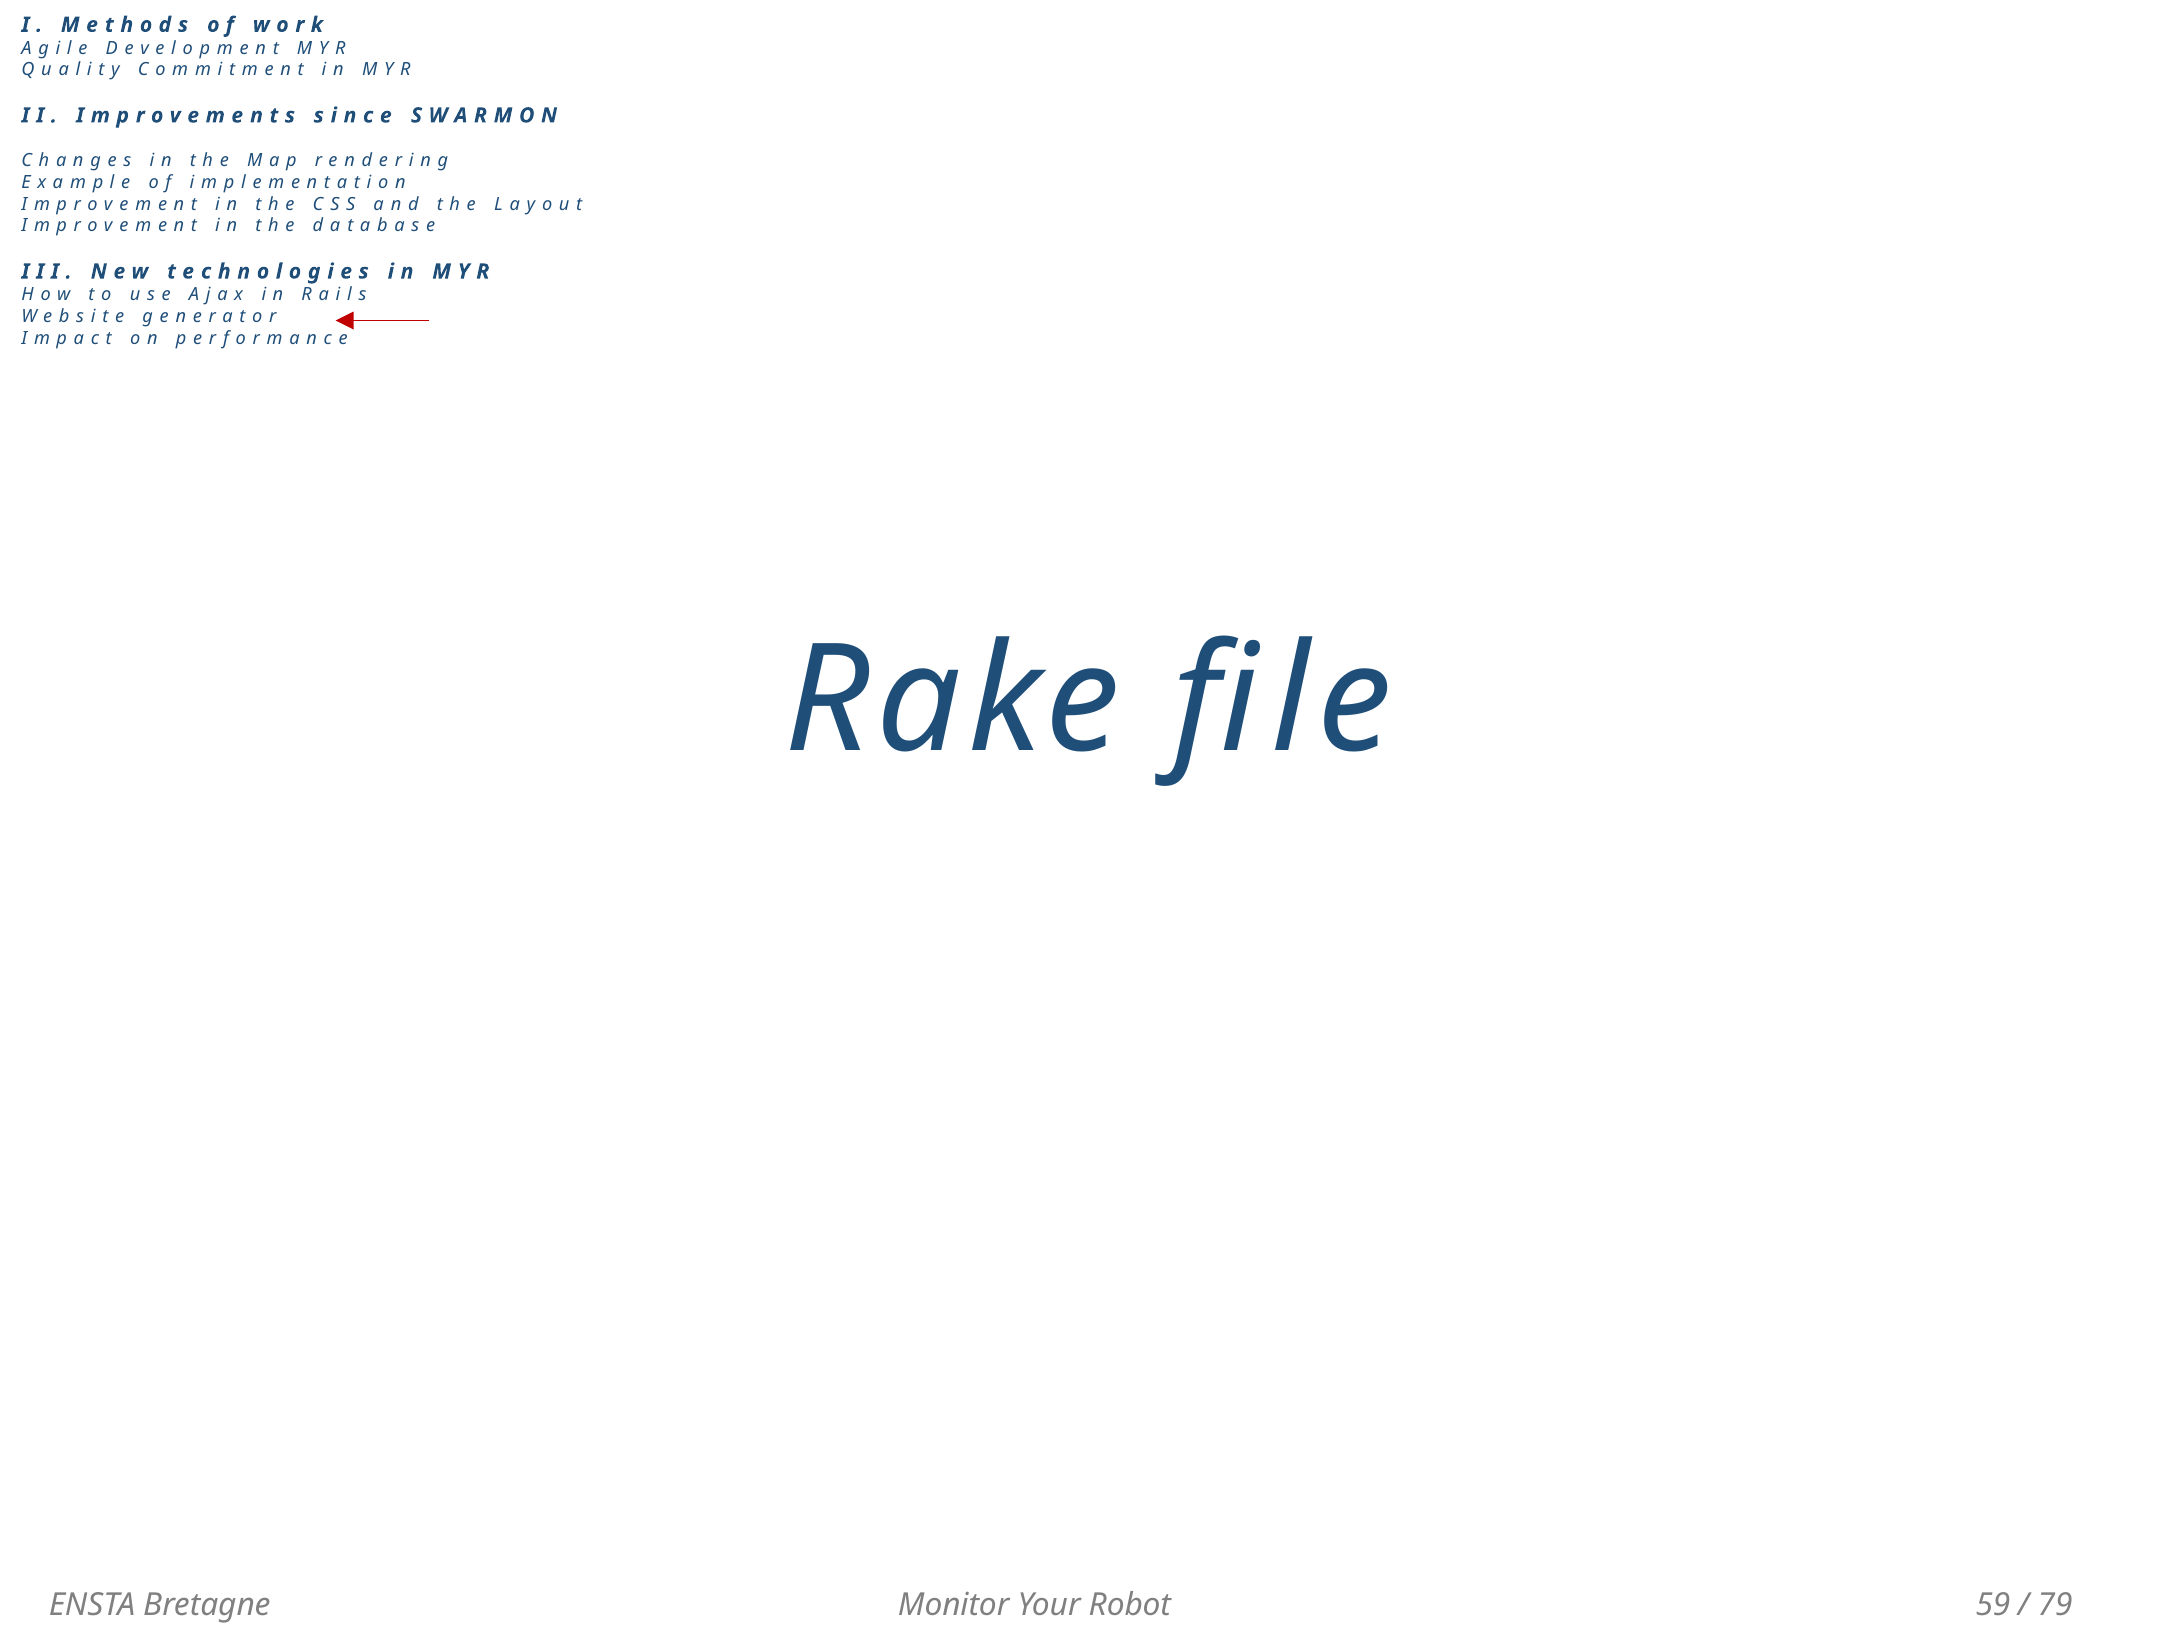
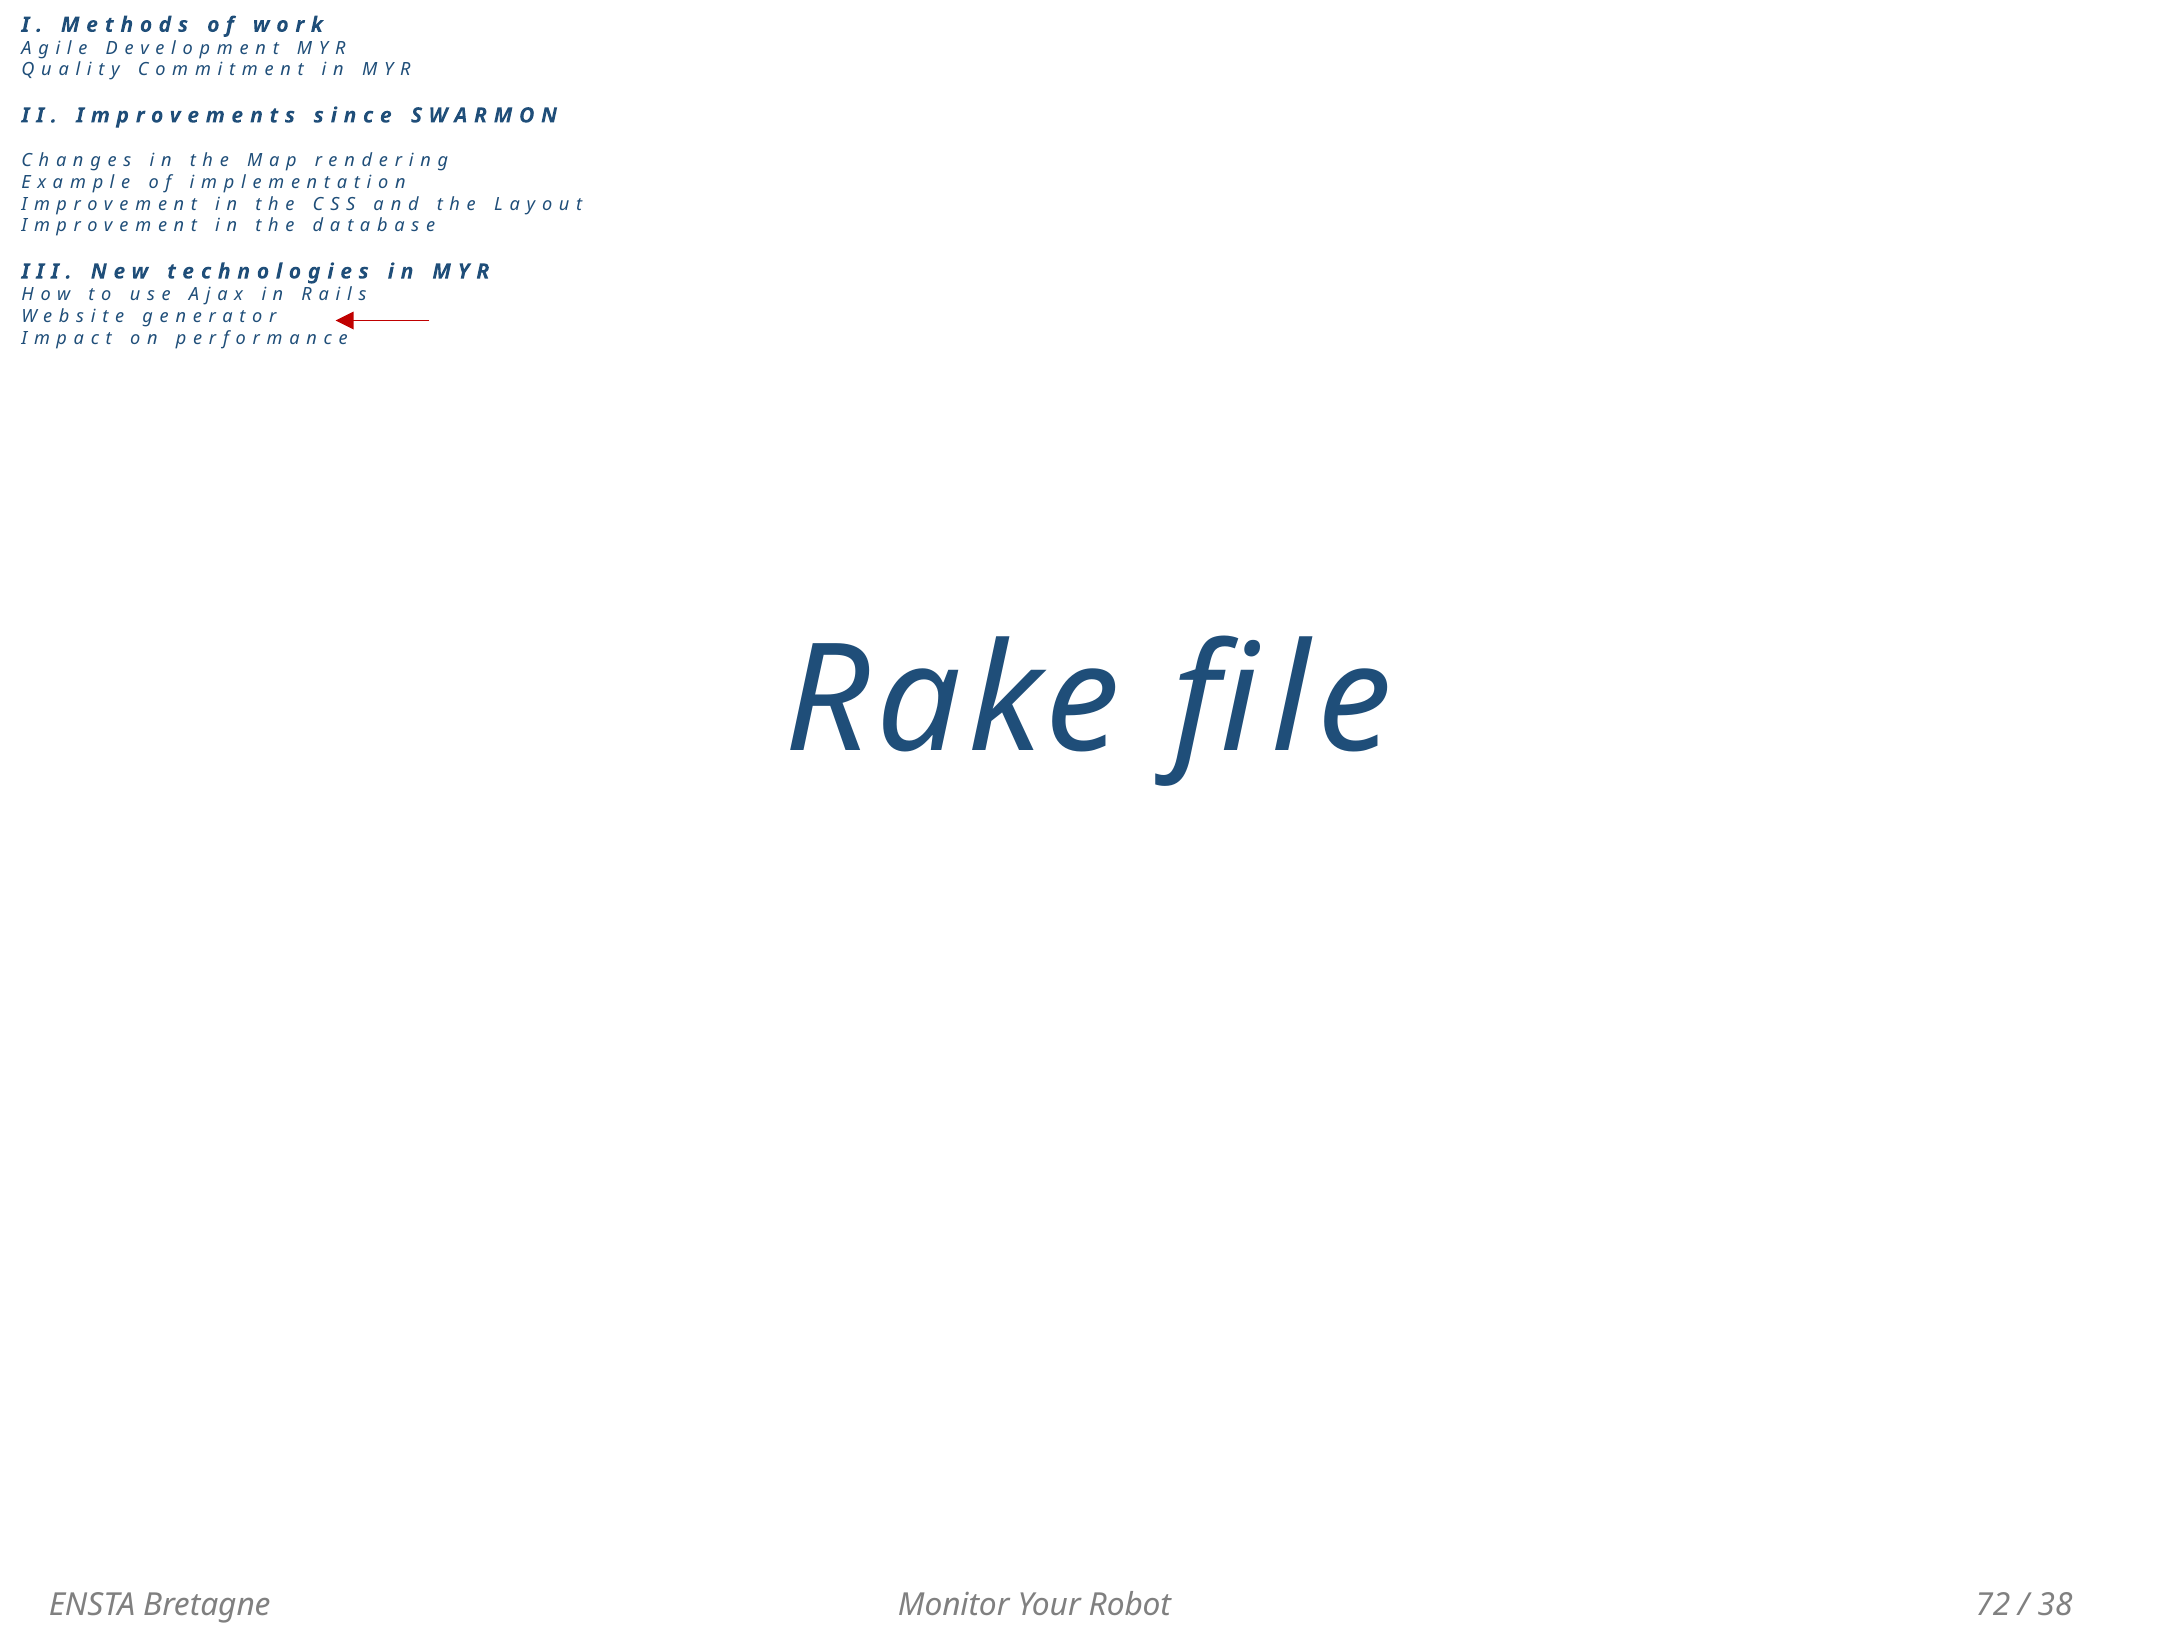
59: 59 -> 72 (1993, 1605)
79: 79 -> 38 (2055, 1605)
